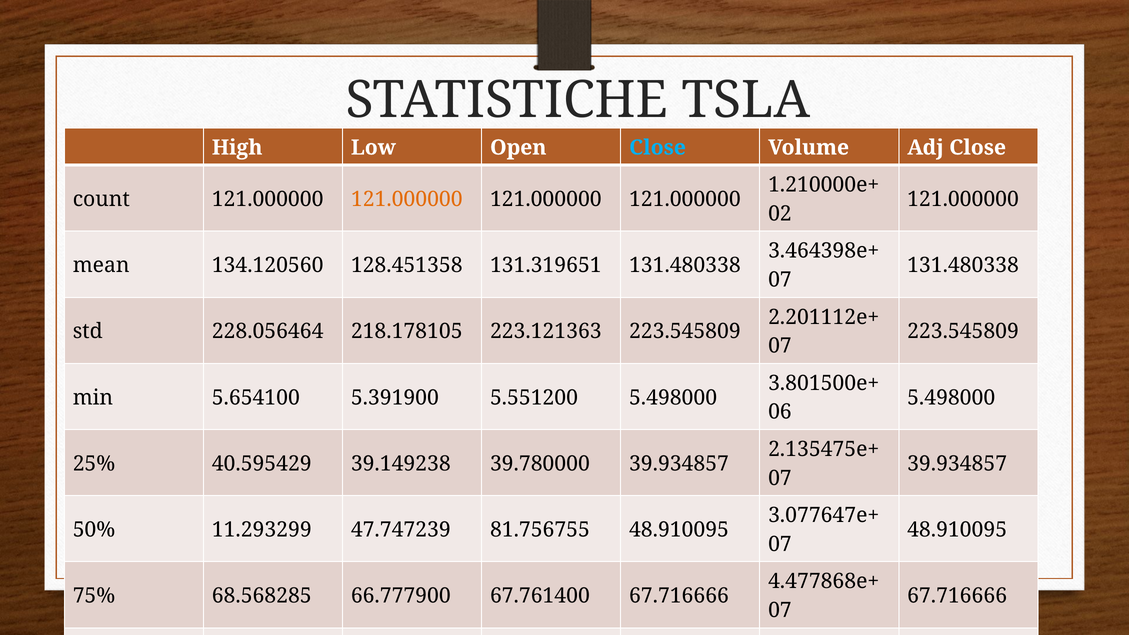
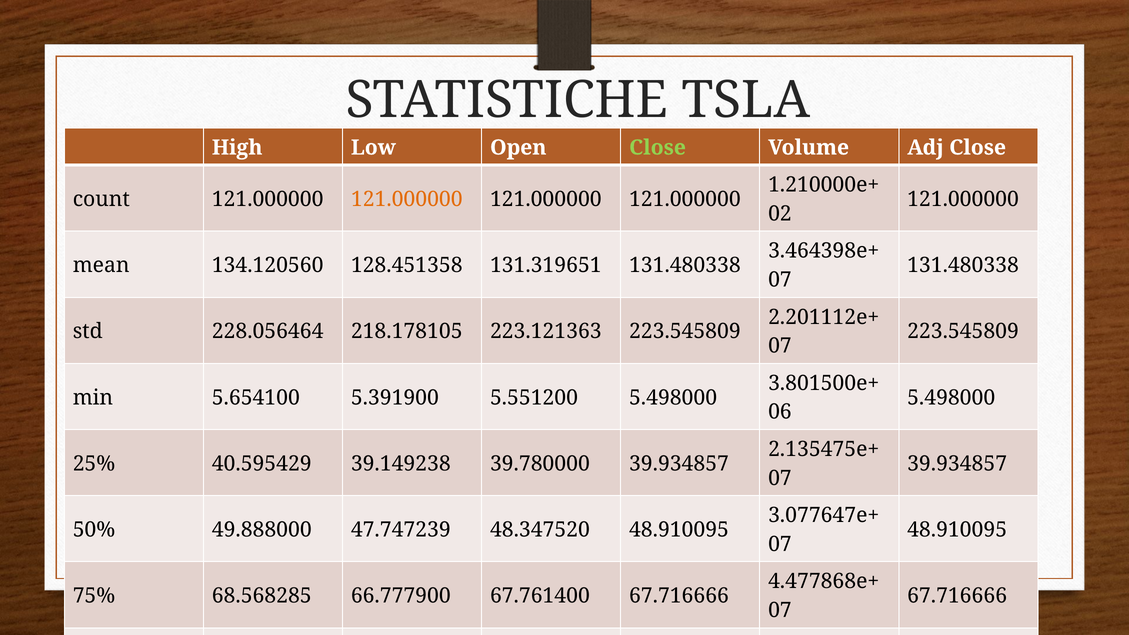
Close colour: light blue -> light green (658, 148)
11.293299: 11.293299 -> 49.888000 (262, 530)
81.756755: 81.756755 -> 48.347520 (540, 530)
